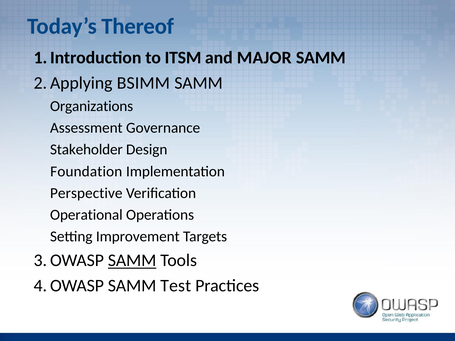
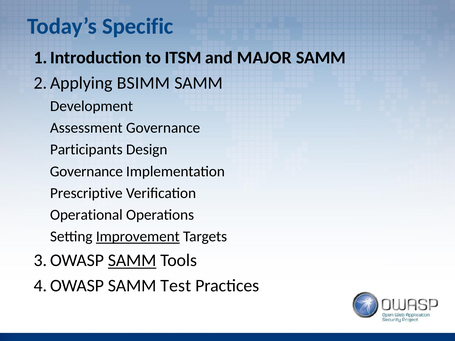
Thereof: Thereof -> Specific (138, 26)
Organizations: Organizations -> Development (92, 106)
Stakeholder: Stakeholder -> Participants (86, 150)
Foundation: Foundation -> Governance (86, 171)
Perspective: Perspective -> Prescriptive (86, 193)
Improvement underline: none -> present (138, 237)
